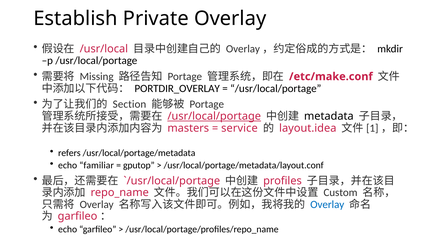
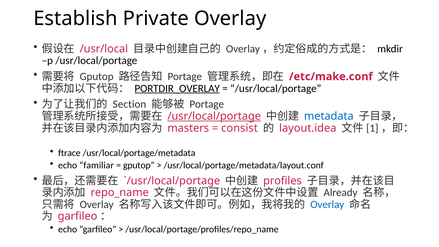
Missing: Missing -> Gputop (97, 77)
PORTDIR_OVERLAY underline: none -> present (177, 88)
metadata colour: black -> blue (329, 116)
service: service -> consist (239, 128)
refers: refers -> ftrace (69, 153)
Custom: Custom -> Already (341, 193)
